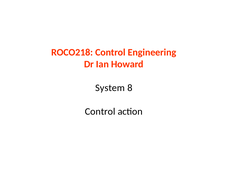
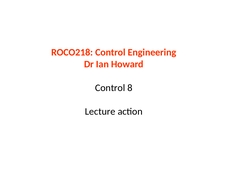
System: System -> Control (110, 88)
Control: Control -> Lecture (100, 112)
